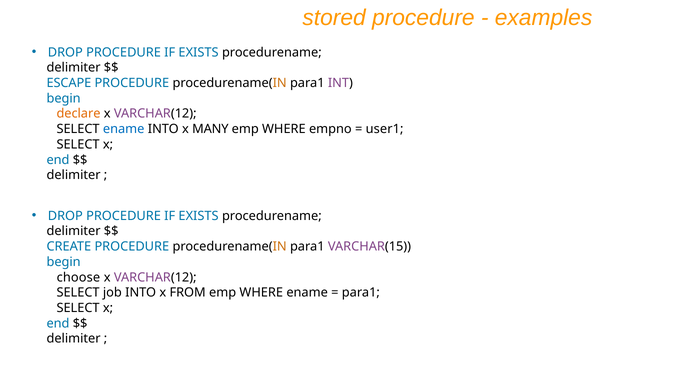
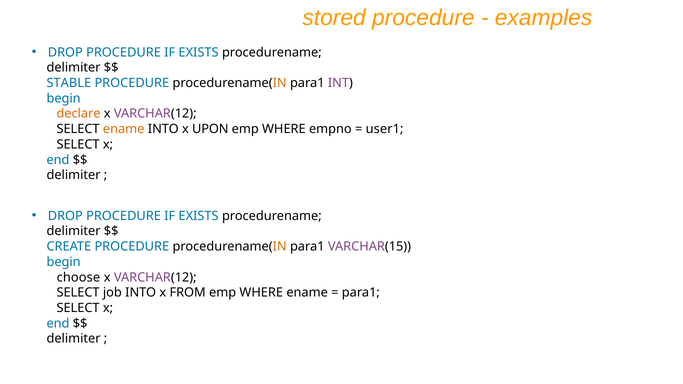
ESCAPE: ESCAPE -> STABLE (69, 83)
ename colour: blue -> orange (124, 129)
MANY: MANY -> UPON (210, 129)
